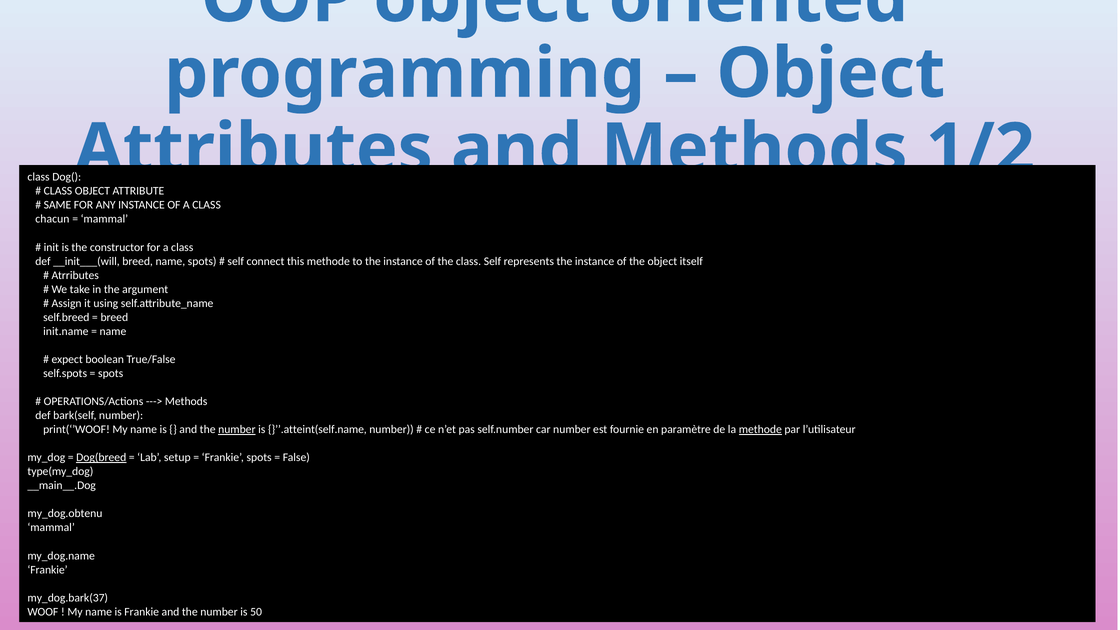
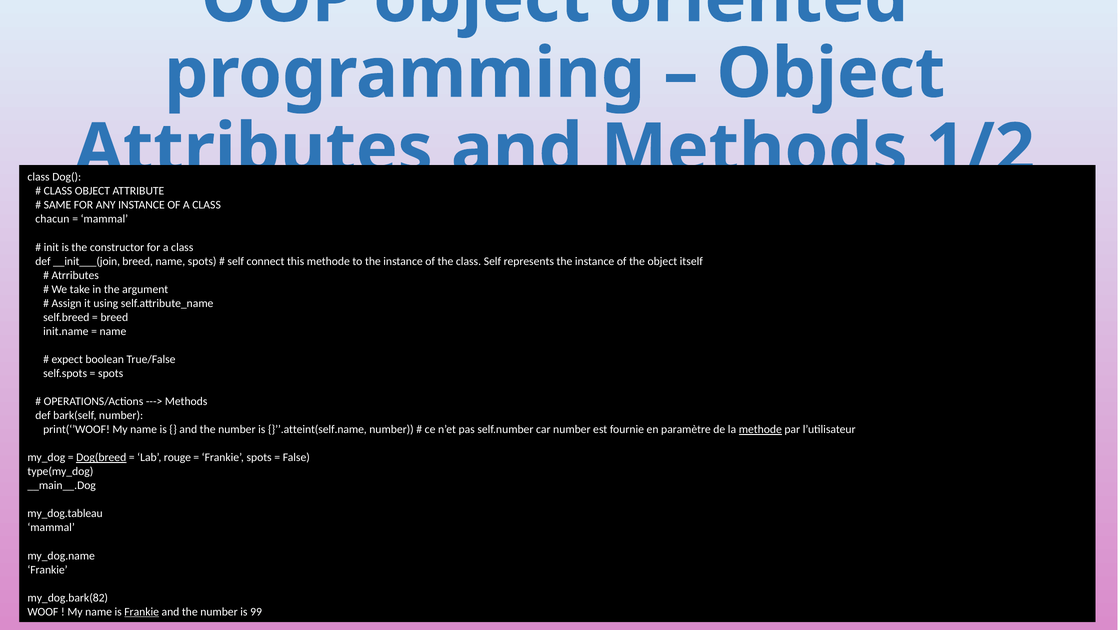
__init___(will: __init___(will -> __init___(join (87, 261)
number underline: present -> none (237, 429)
setup: setup -> rouge (177, 458)
my_dog.obtenu: my_dog.obtenu -> my_dog.tableau (65, 514)
my_dog.bark(37: my_dog.bark(37 -> my_dog.bark(82 (68, 598)
Frankie underline: none -> present (142, 612)
50: 50 -> 99 (256, 612)
